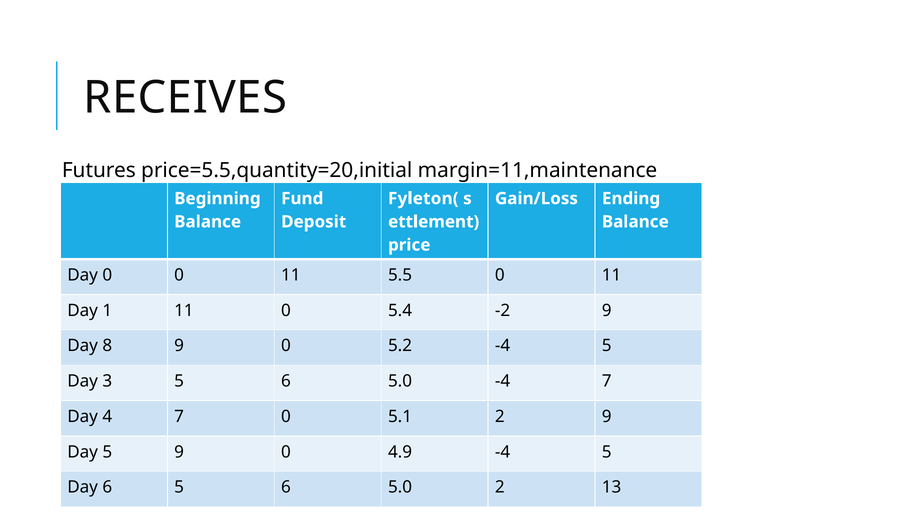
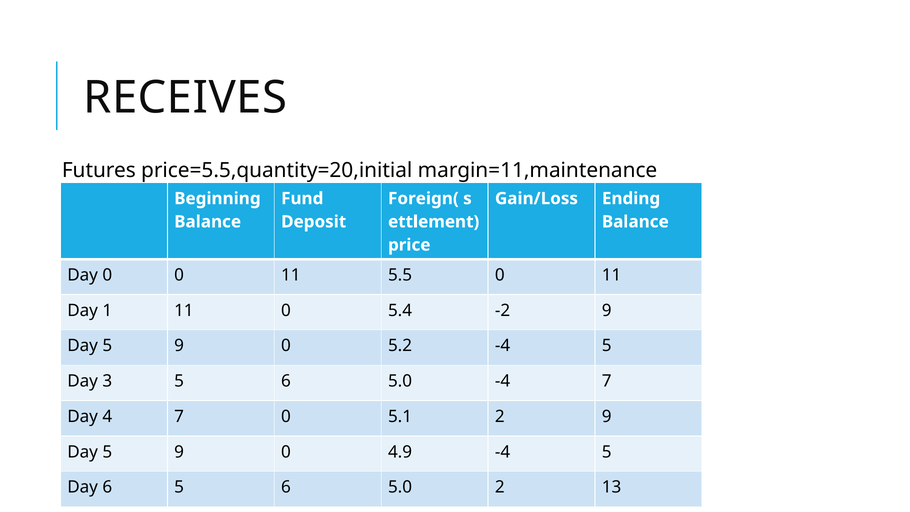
Fyleton(: Fyleton( -> Foreign( (423, 198)
8: 8 -> 5 (107, 346)
